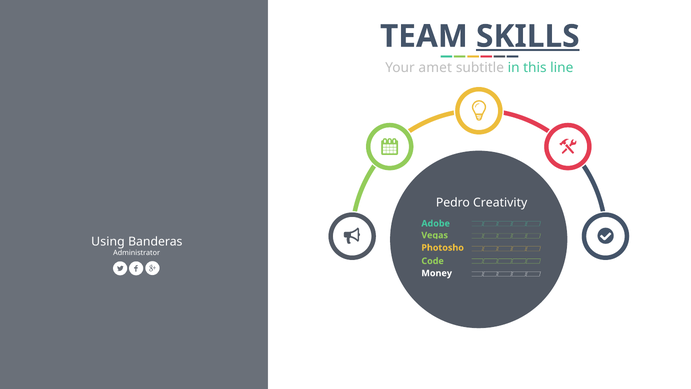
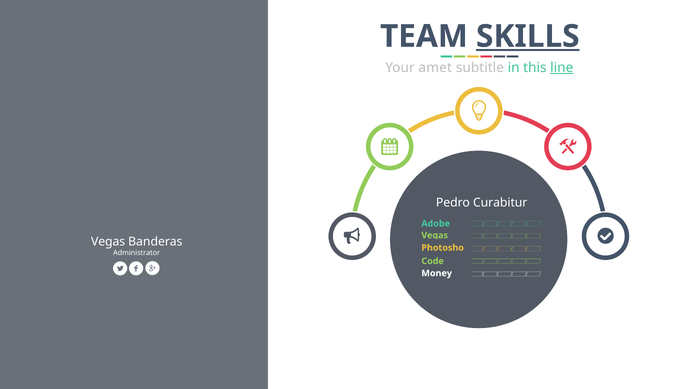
line underline: none -> present (562, 67)
Creativity: Creativity -> Curabitur (500, 203)
Using: Using -> Vegas (108, 241)
